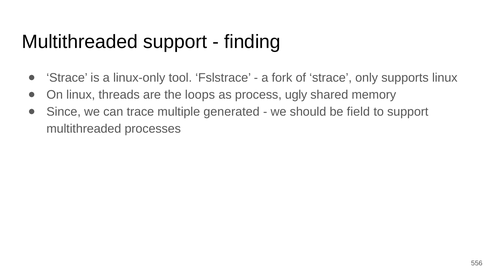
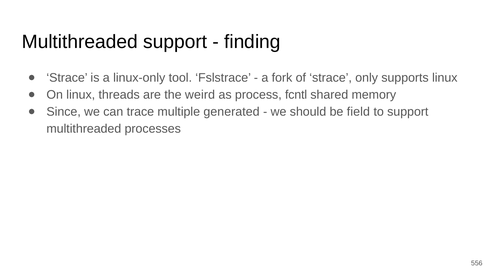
loops: loops -> weird (200, 95)
ugly: ugly -> fcntl (296, 95)
